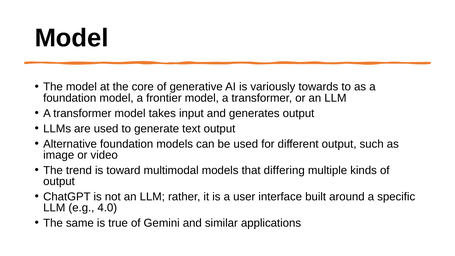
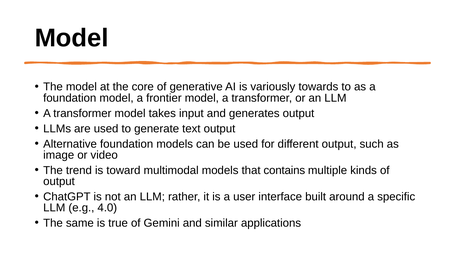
differing: differing -> contains (284, 170)
